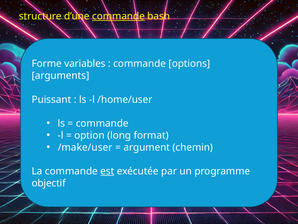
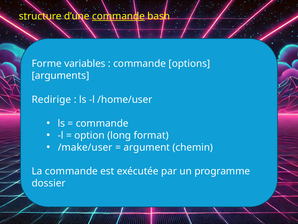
Puissant: Puissant -> Redirige (51, 99)
est underline: present -> none (107, 171)
objectif: objectif -> dossier (49, 183)
